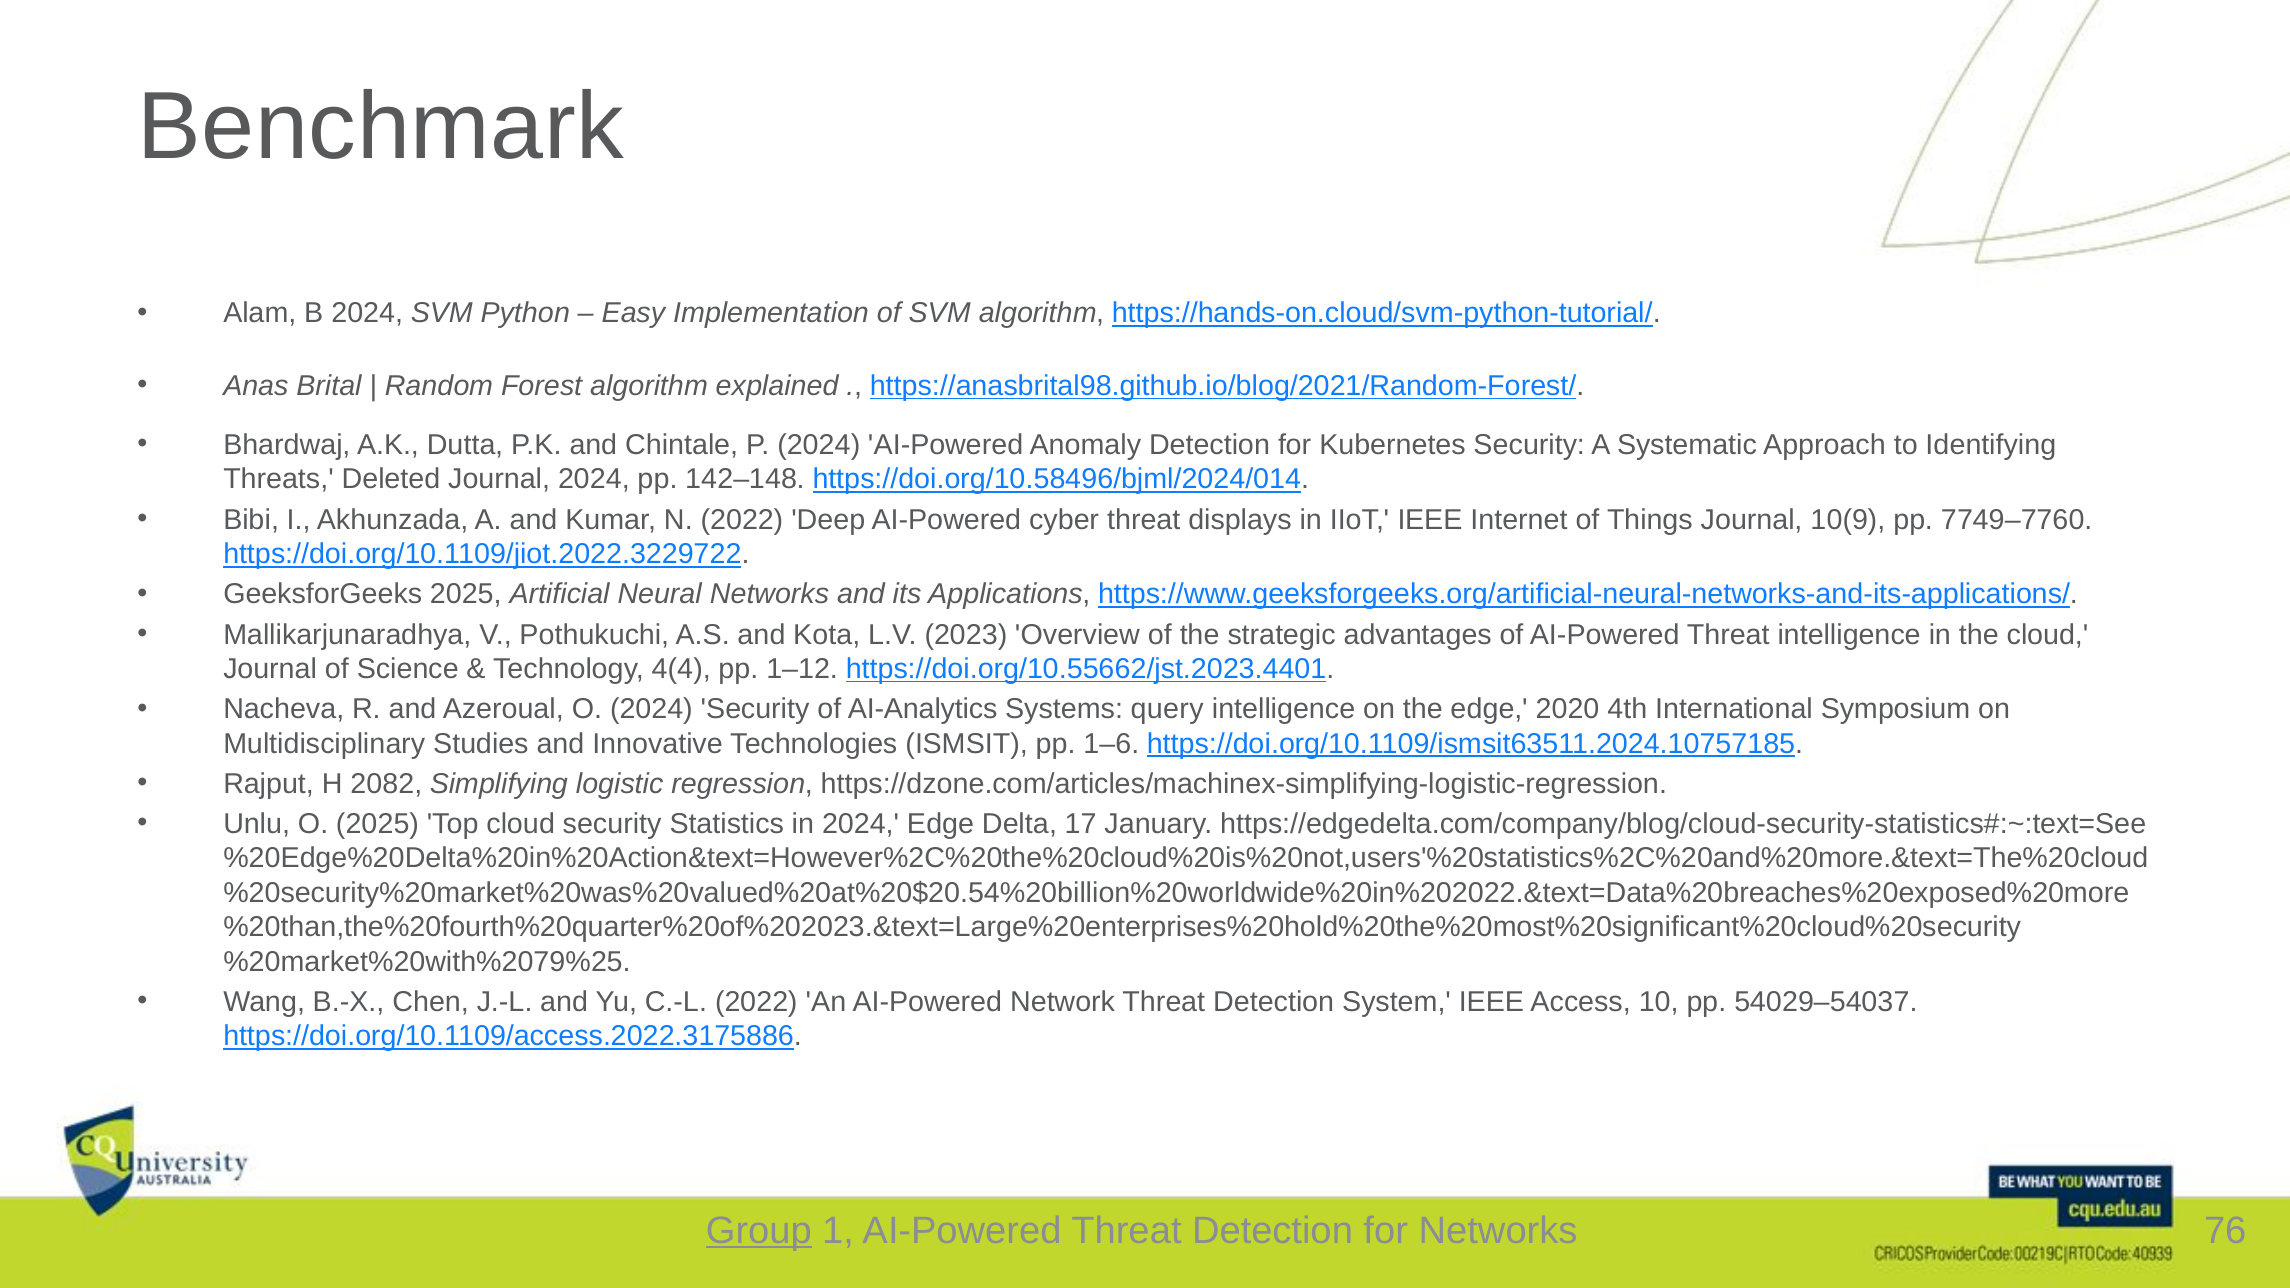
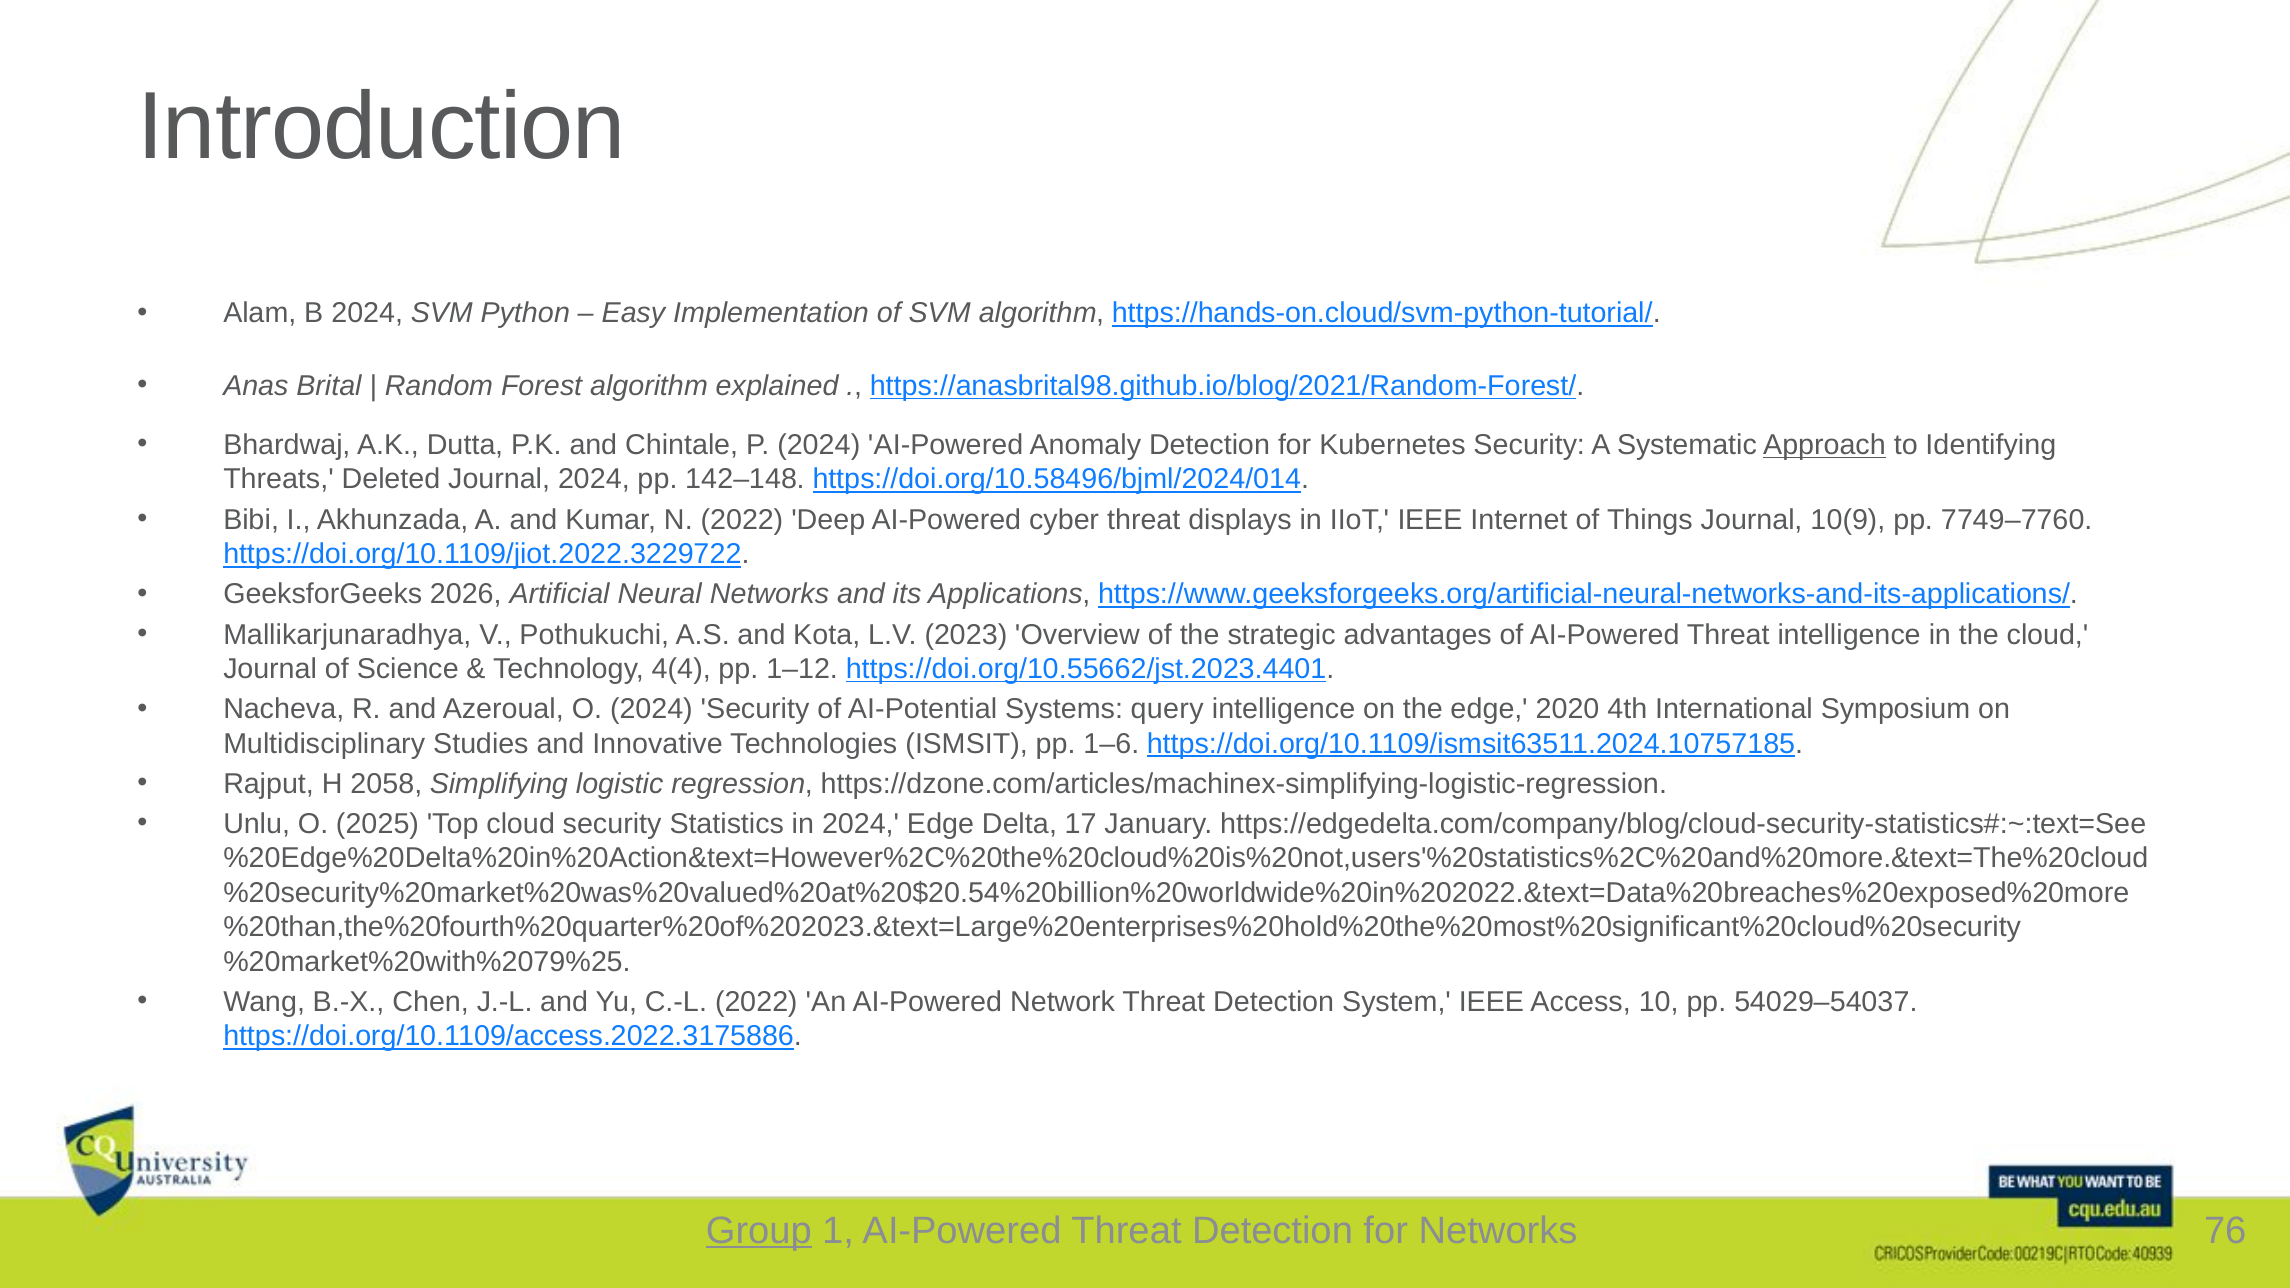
Benchmark: Benchmark -> Introduction (382, 127)
Approach underline: none -> present (1824, 445)
GeeksforGeeks 2025: 2025 -> 2026 (466, 594)
AI-Analytics: AI-Analytics -> AI-Potential (923, 709)
2082: 2082 -> 2058 (386, 784)
